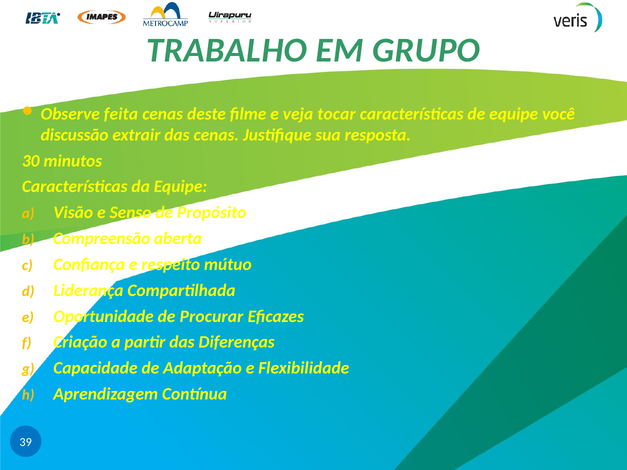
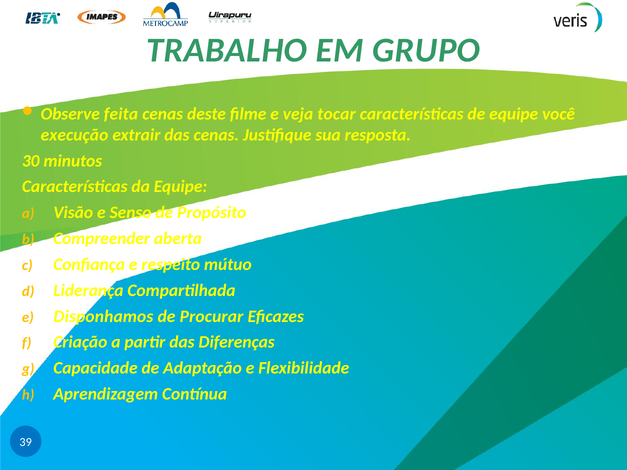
discussão: discussão -> execução (74, 135)
Compreensão: Compreensão -> Compreender (102, 239)
Oportunidade: Oportunidade -> Disponhamos (103, 316)
